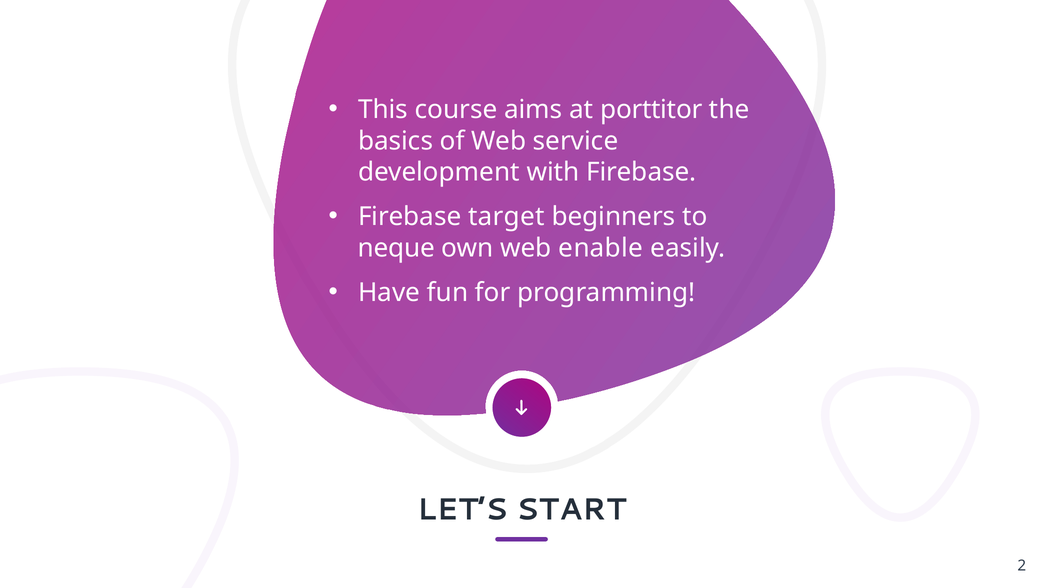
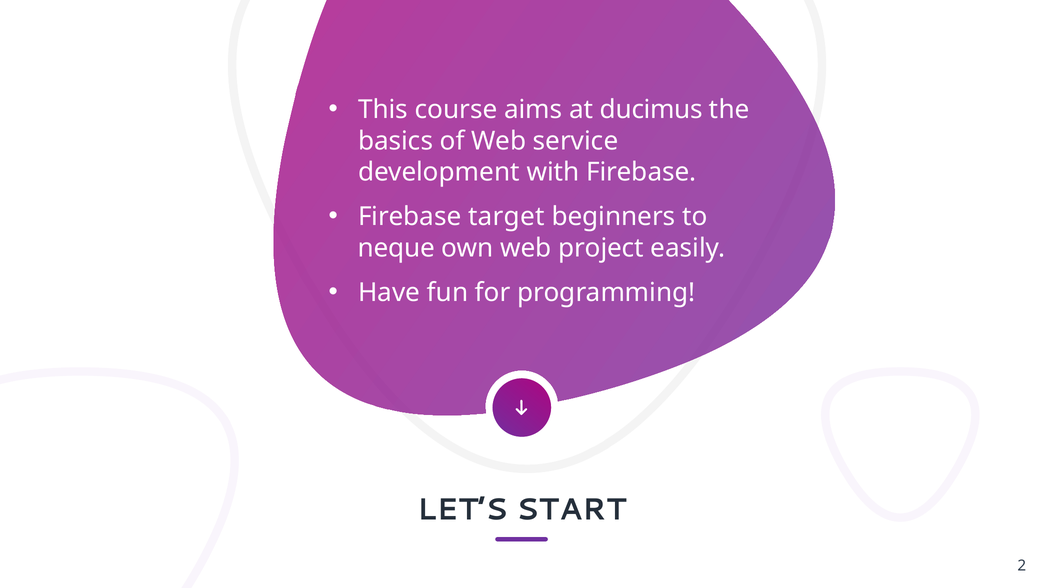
porttitor: porttitor -> ducimus (651, 110)
enable: enable -> project (601, 248)
